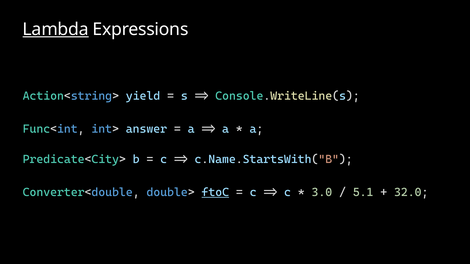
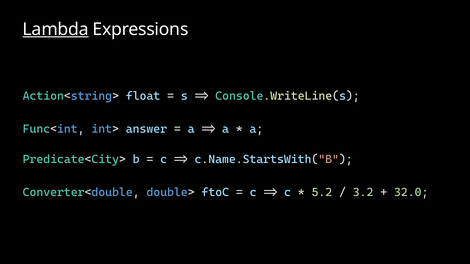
yield: yield -> float (143, 96)
ftoC underline: present -> none (215, 192)
3.0: 3.0 -> 5.2 (322, 192)
5.1: 5.1 -> 3.2 (363, 192)
